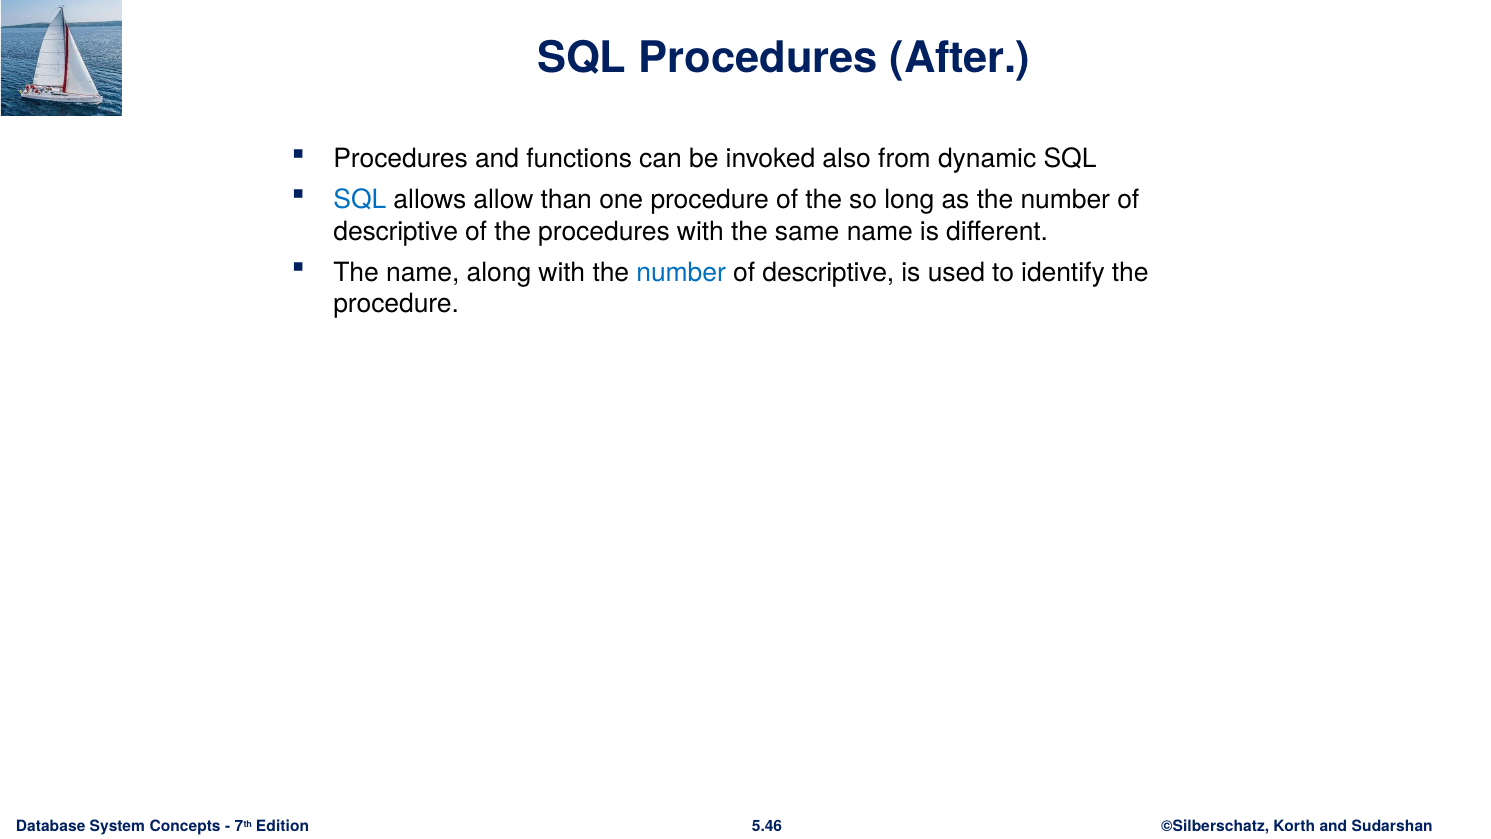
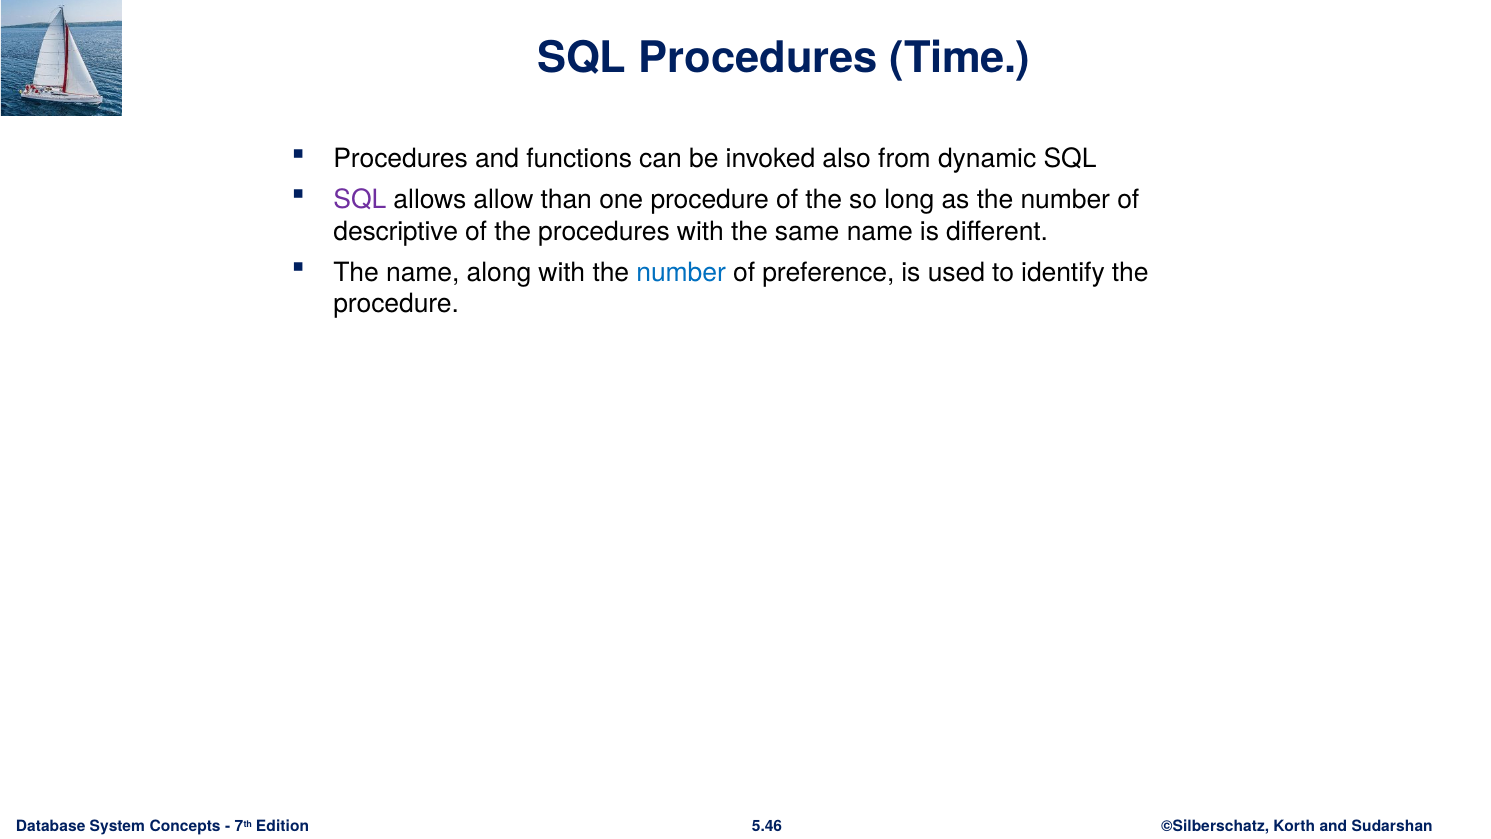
After: After -> Time (960, 58)
SQL colour: blue -> purple (360, 200)
descriptive: descriptive -> preference (828, 272)
